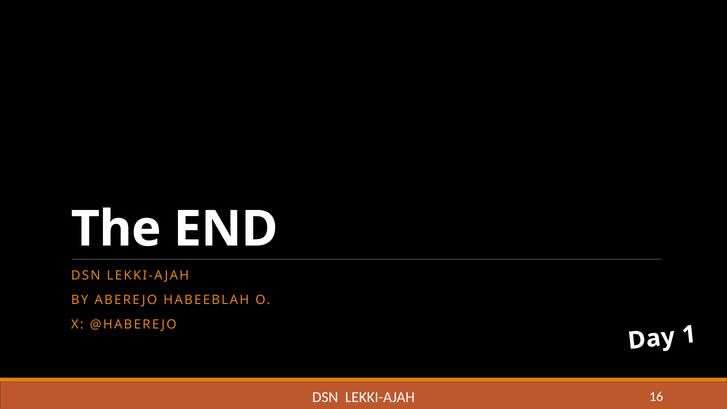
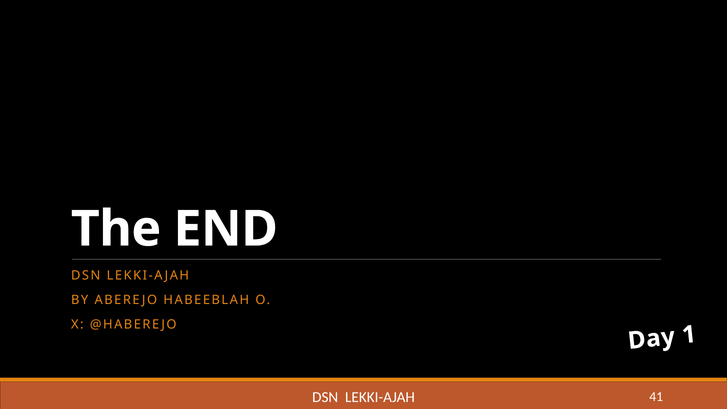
16: 16 -> 41 (656, 397)
